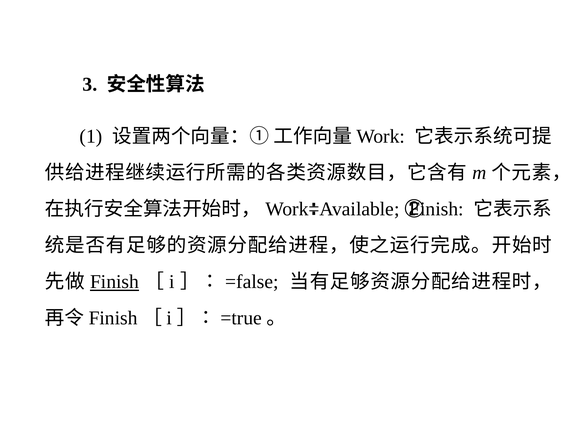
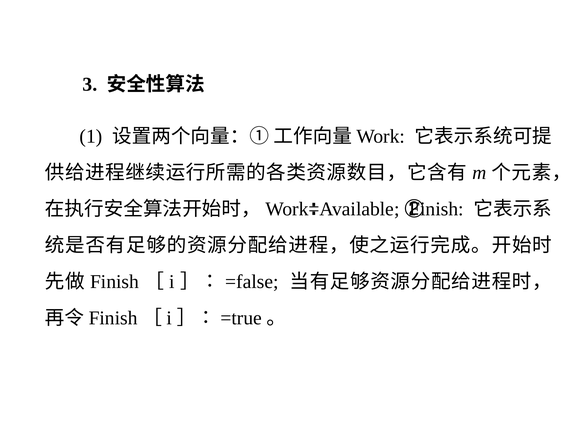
Finish underline: present -> none (115, 282)
